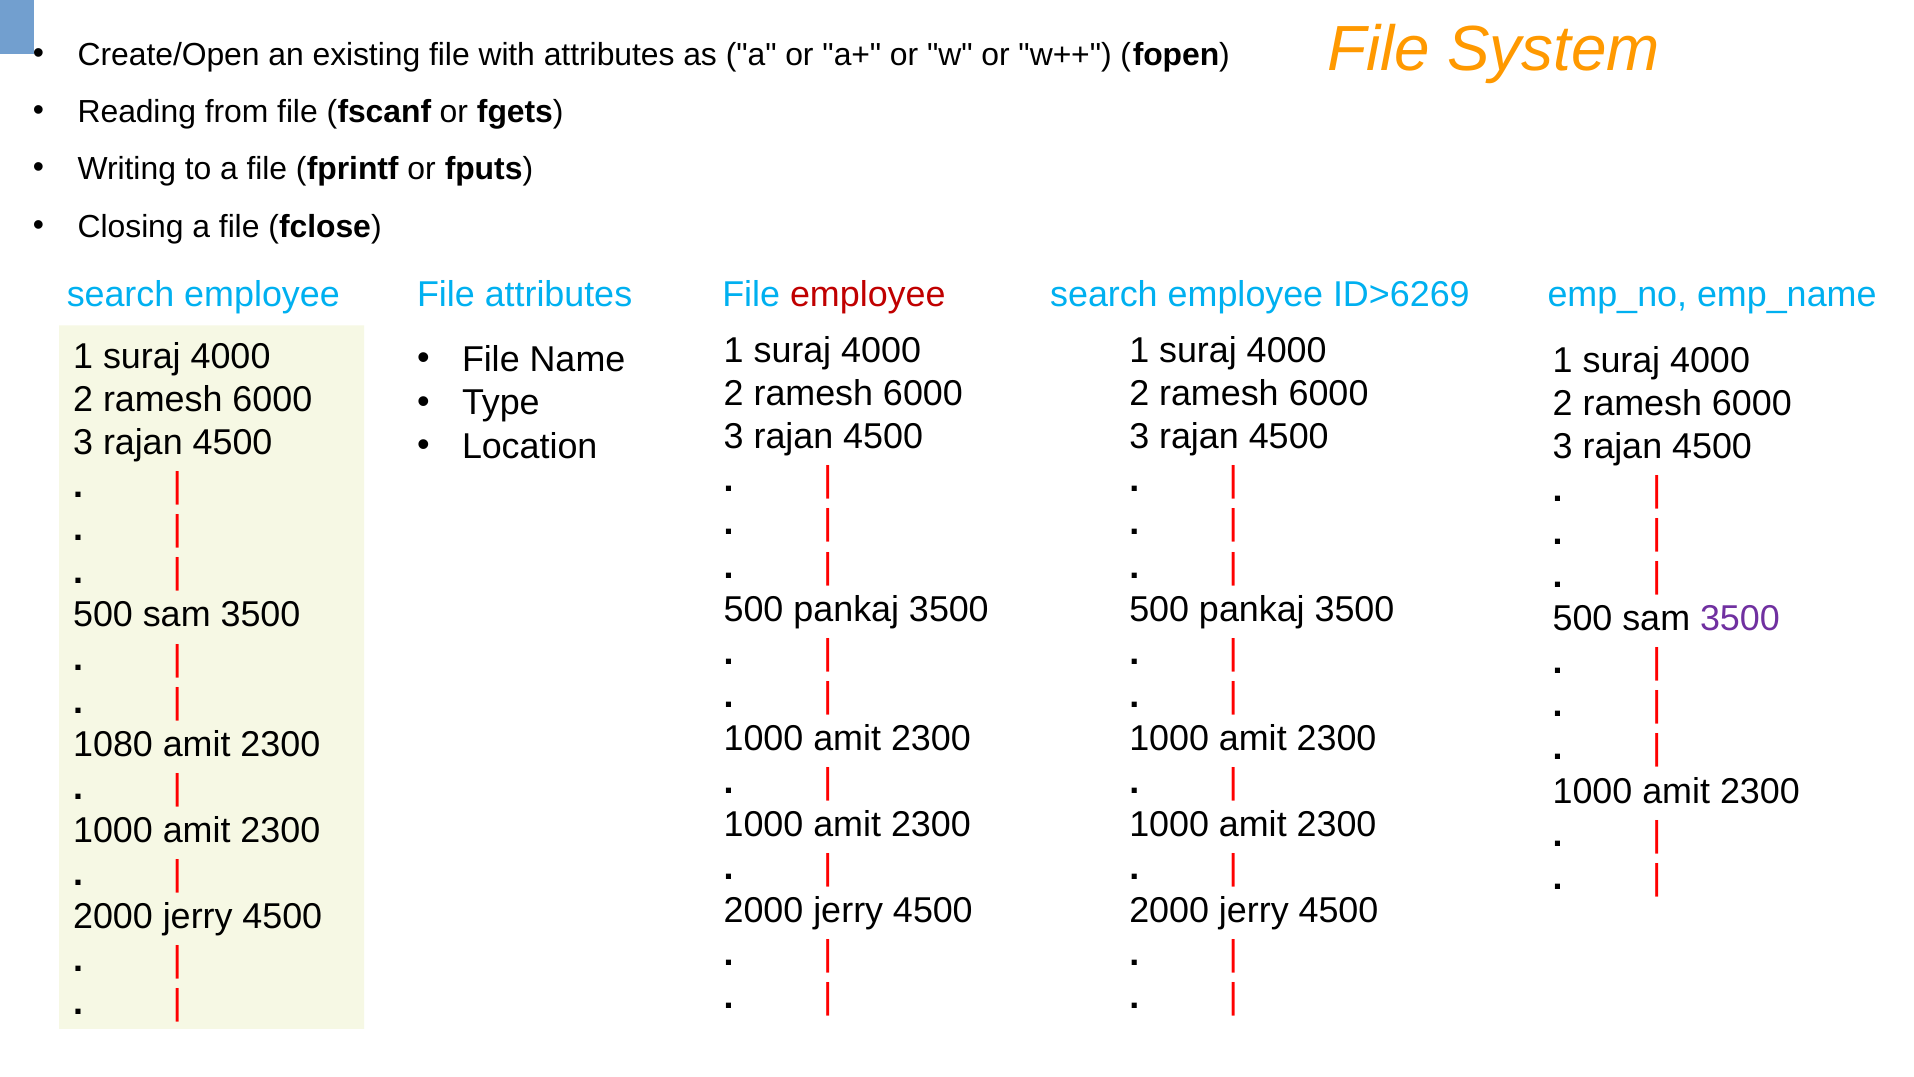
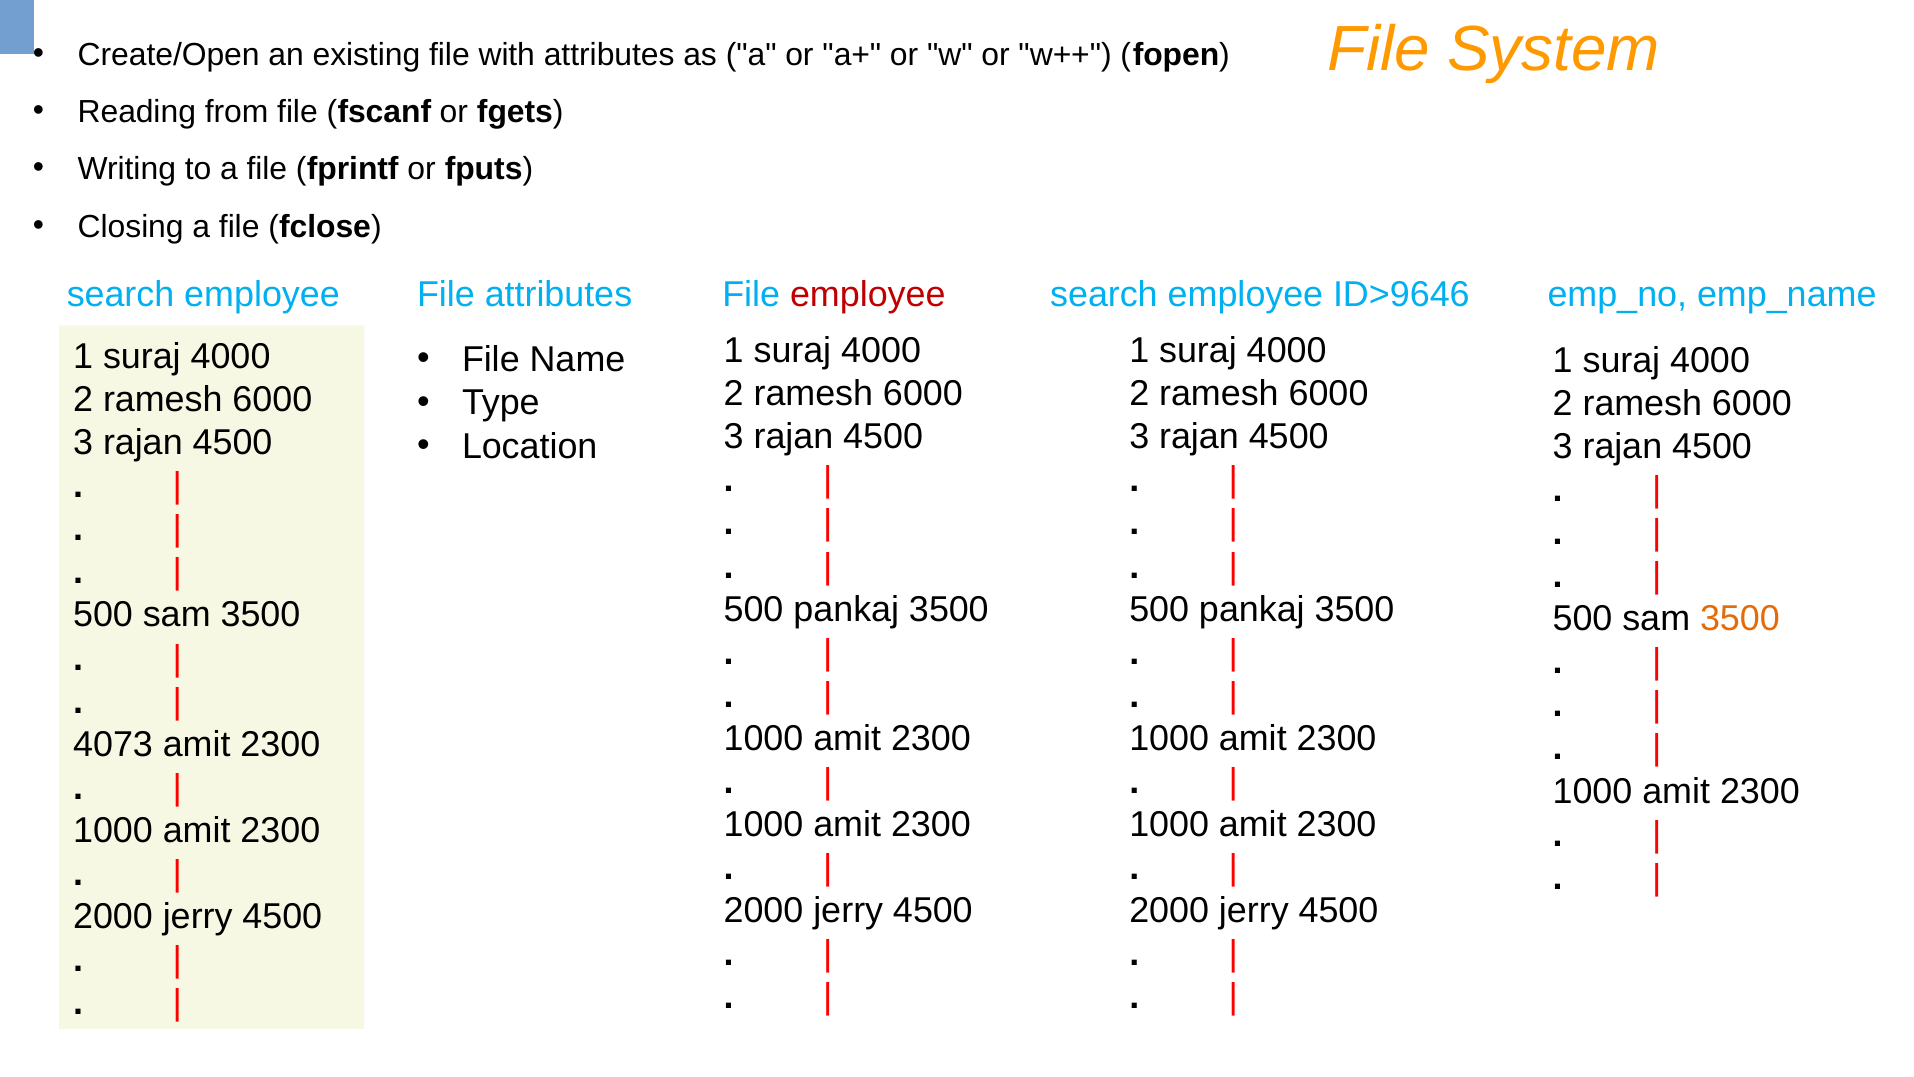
ID>6269: ID>6269 -> ID>9646 (1401, 294)
3500 colour: purple -> orange (1740, 619)
1080: 1080 -> 4073 (113, 744)
